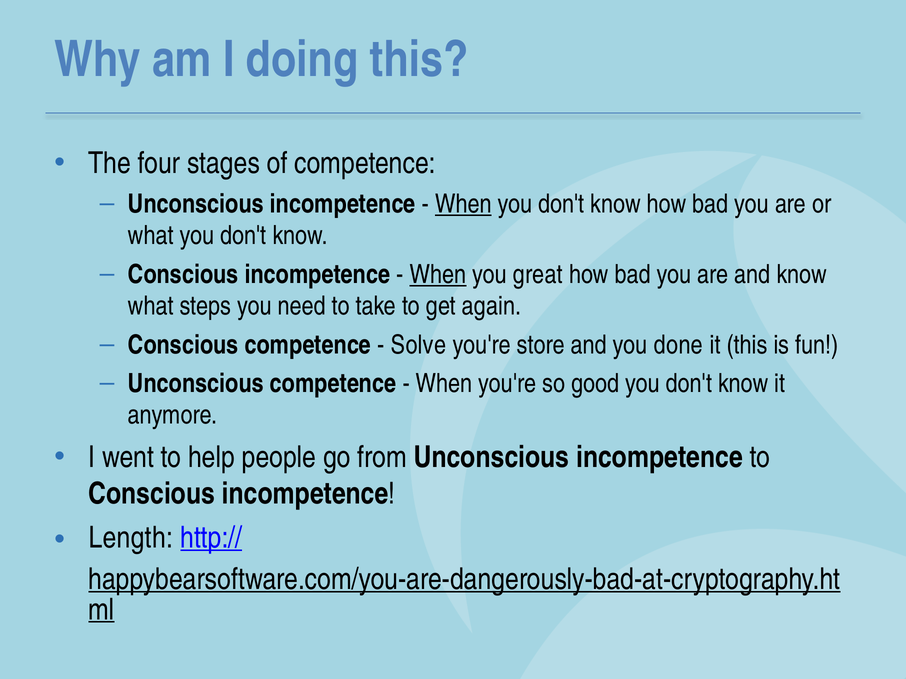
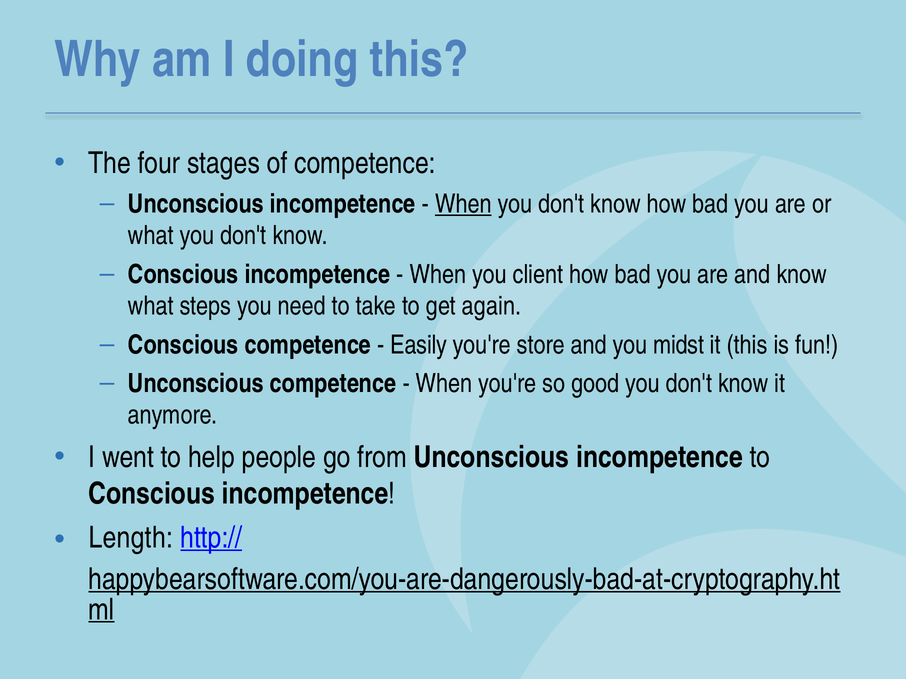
When underline: present -> none (438, 275)
great: great -> client (538, 275)
Solve: Solve -> Easily (419, 345)
done: done -> midst (679, 345)
